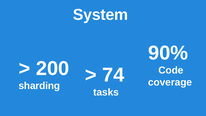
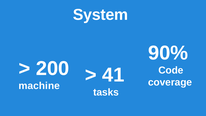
74: 74 -> 41 (113, 75)
sharding: sharding -> machine (39, 86)
